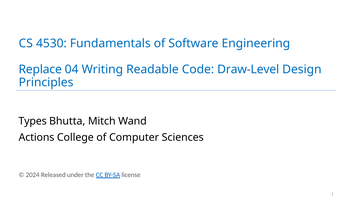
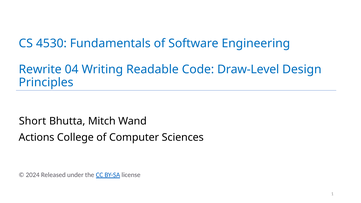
Replace: Replace -> Rewrite (40, 69)
Types: Types -> Short (33, 121)
